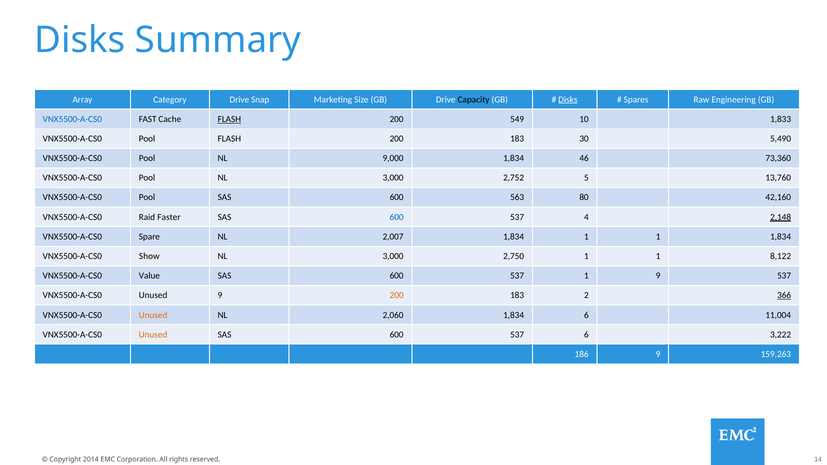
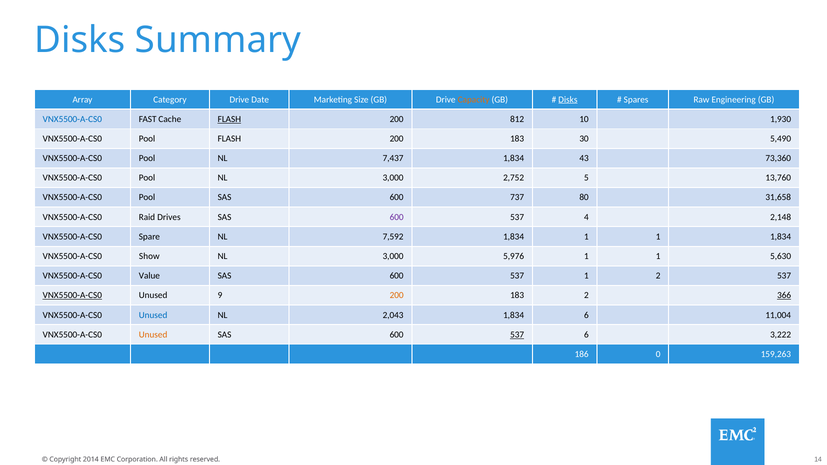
Snap: Snap -> Date (260, 100)
Capacity colour: black -> orange (474, 100)
549: 549 -> 812 (517, 119)
1,833: 1,833 -> 1,930 (781, 119)
9,000: 9,000 -> 7,437 (393, 158)
46: 46 -> 43 (584, 158)
563: 563 -> 737 (517, 198)
42,160: 42,160 -> 31,658 (778, 198)
Faster: Faster -> Drives (169, 217)
600 colour: blue -> purple (397, 217)
2,148 underline: present -> none (781, 217)
2,007: 2,007 -> 7,592 (393, 237)
2,750: 2,750 -> 5,976 (514, 256)
8,122: 8,122 -> 5,630 (781, 256)
1 9: 9 -> 2 (658, 276)
VNX5500-A-CS0 underline: none -> present (72, 296)
Unused colour: orange -> blue (153, 315)
2,060: 2,060 -> 2,043 (393, 315)
537 underline: none -> present (517, 335)
186 9: 9 -> 0 (658, 354)
